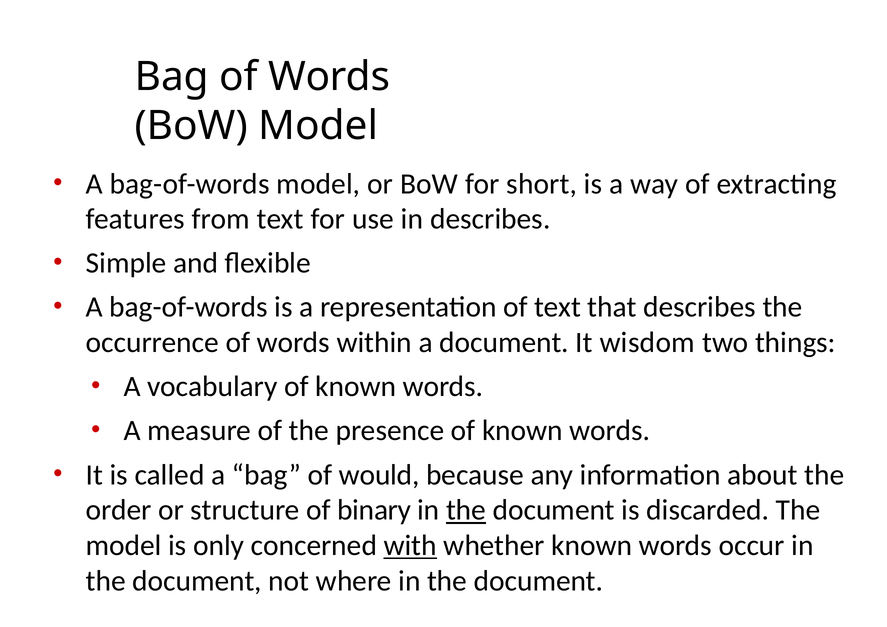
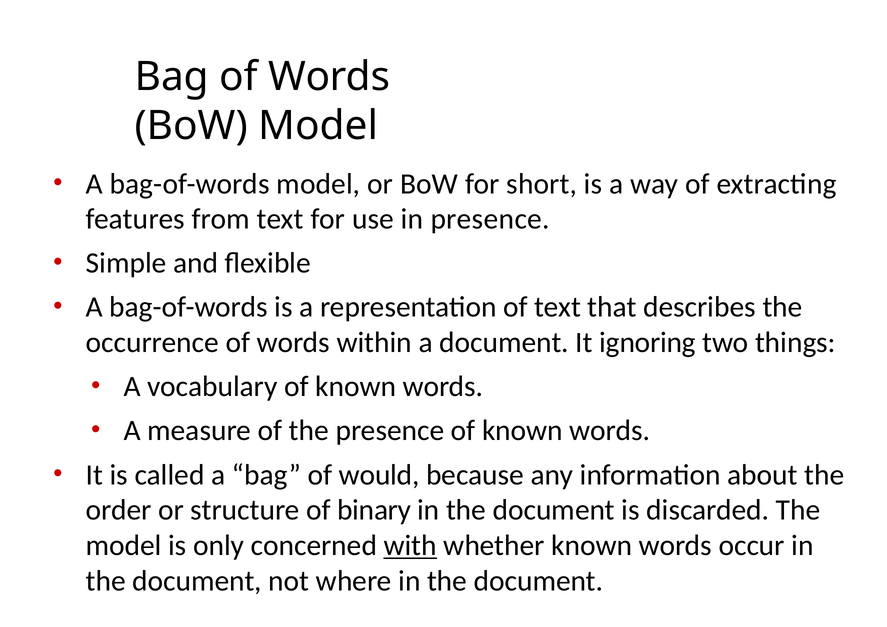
in describes: describes -> presence (490, 219)
wisdom: wisdom -> ignoring (648, 343)
the underline: present -> none (466, 510)
